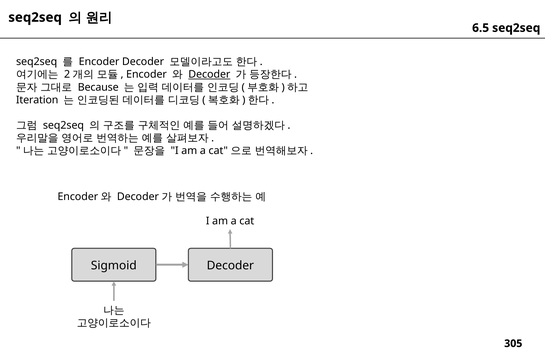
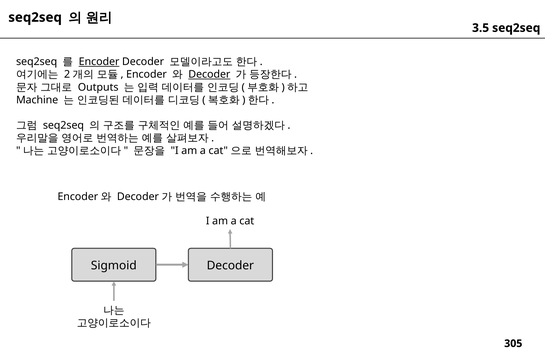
6.5: 6.5 -> 3.5 (481, 28)
Encoder underline: none -> present (99, 62)
Because: Because -> Outputs (98, 87)
Iteration: Iteration -> Machine (37, 100)
